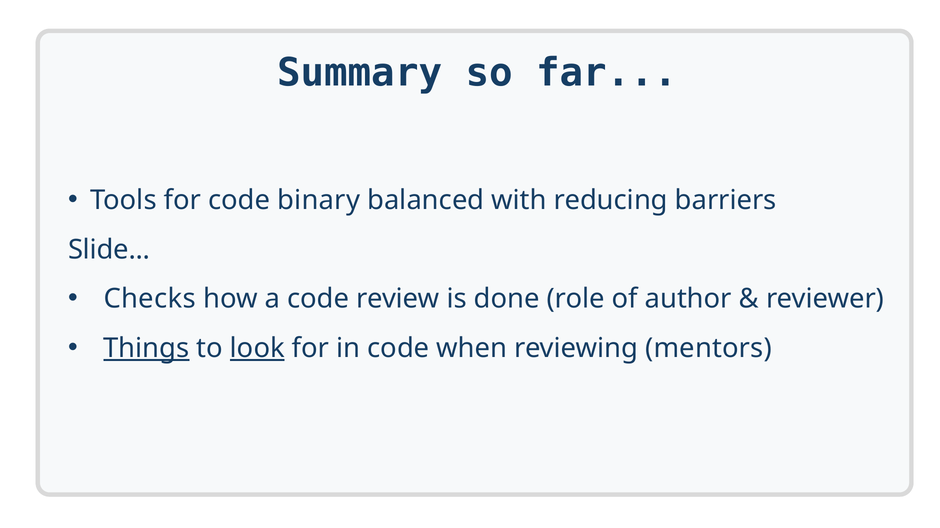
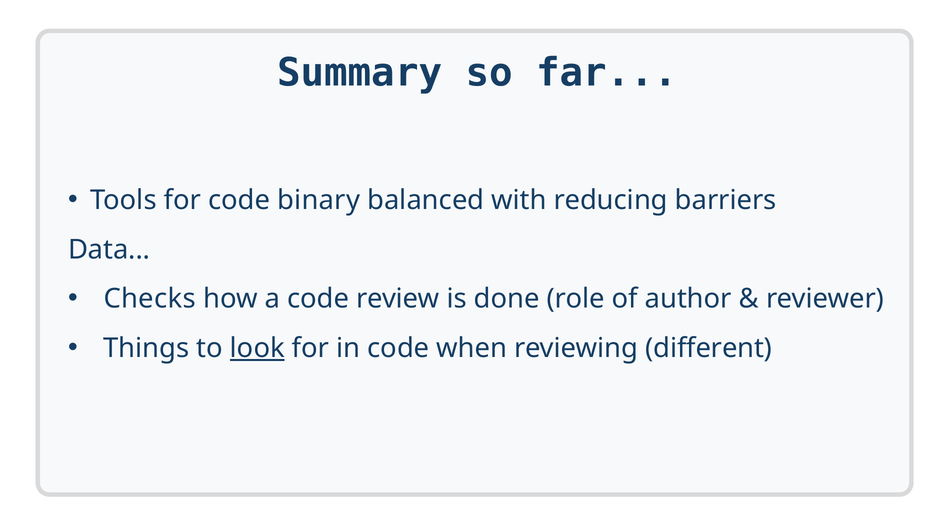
Slide: Slide -> Data (109, 250)
Things underline: present -> none (146, 349)
mentors: mentors -> different (709, 349)
